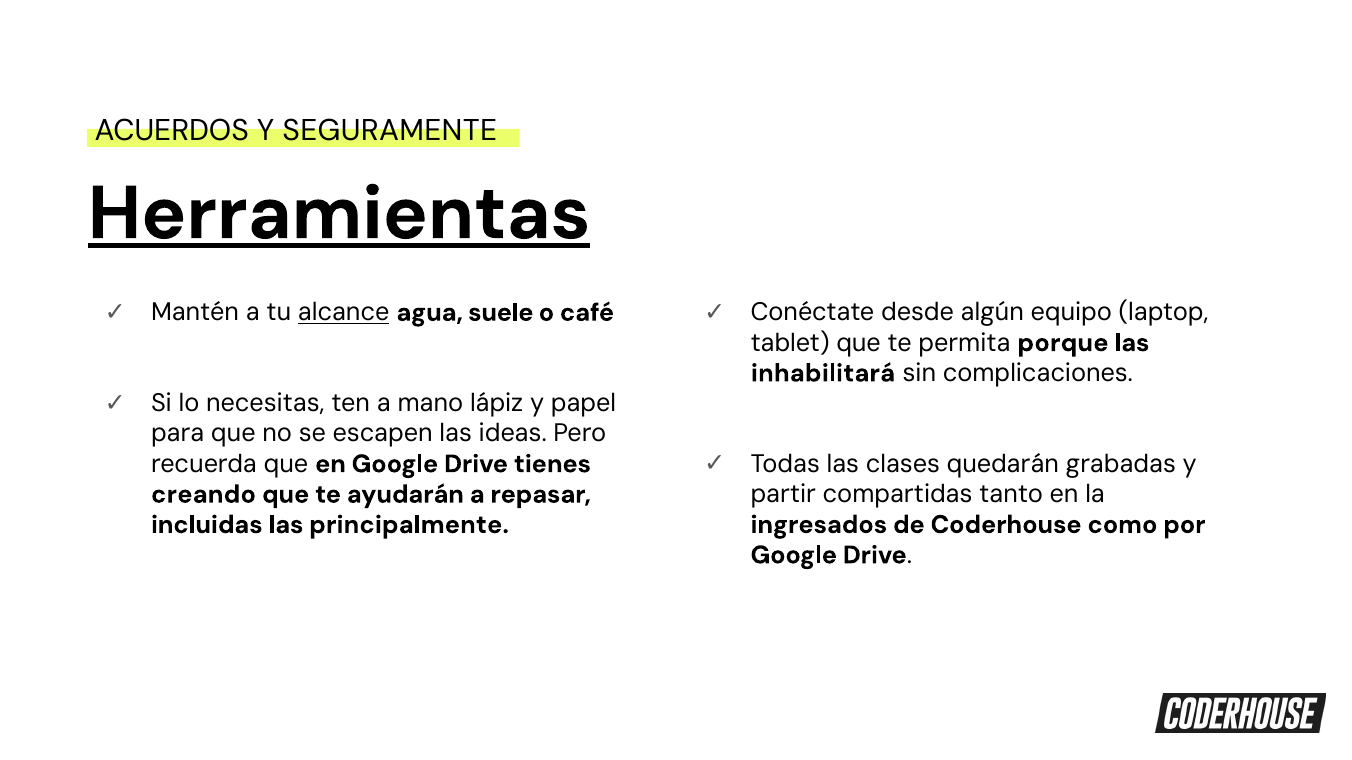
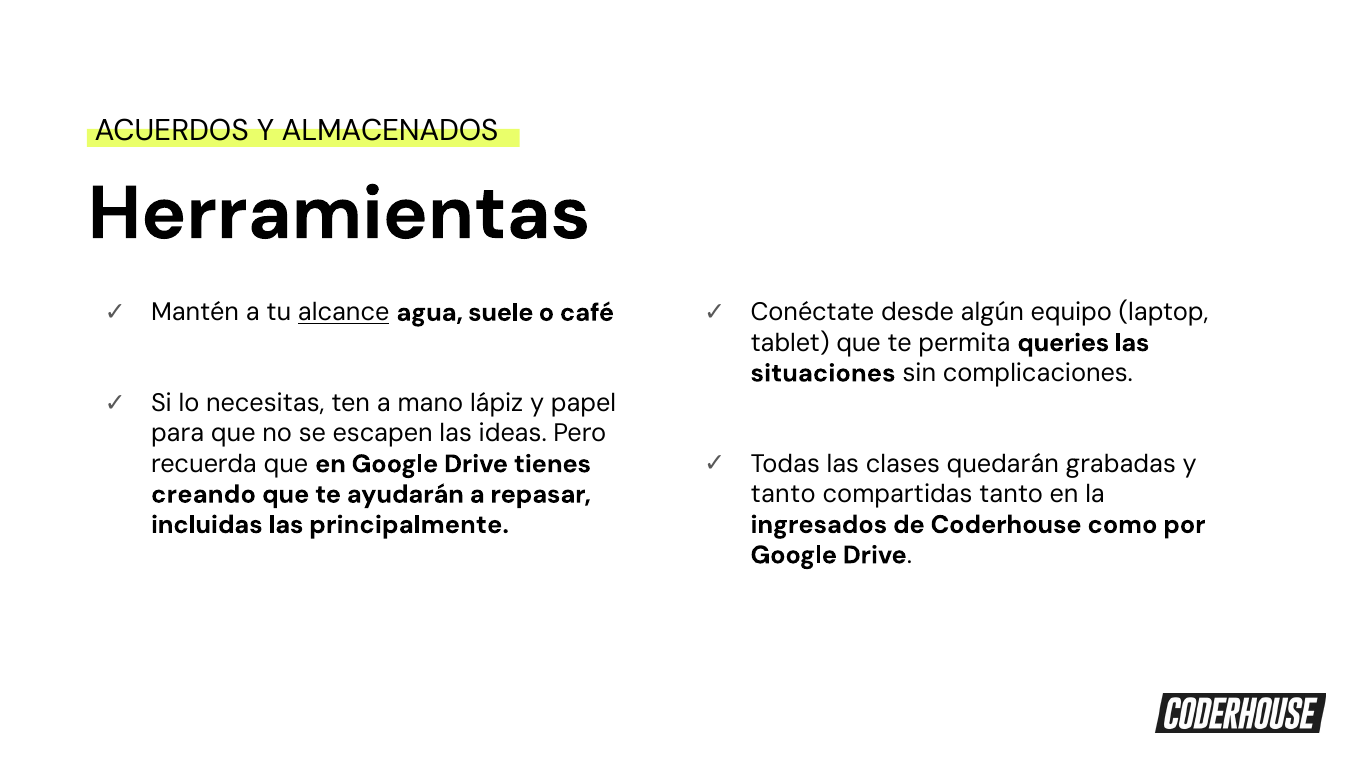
SEGURAMENTE: SEGURAMENTE -> ALMACENADOS (390, 131)
Herramientas underline: present -> none (339, 214)
porque: porque -> queries (1063, 343)
inhabilitará: inhabilitará -> situaciones (823, 373)
partir: partir -> tanto (783, 495)
